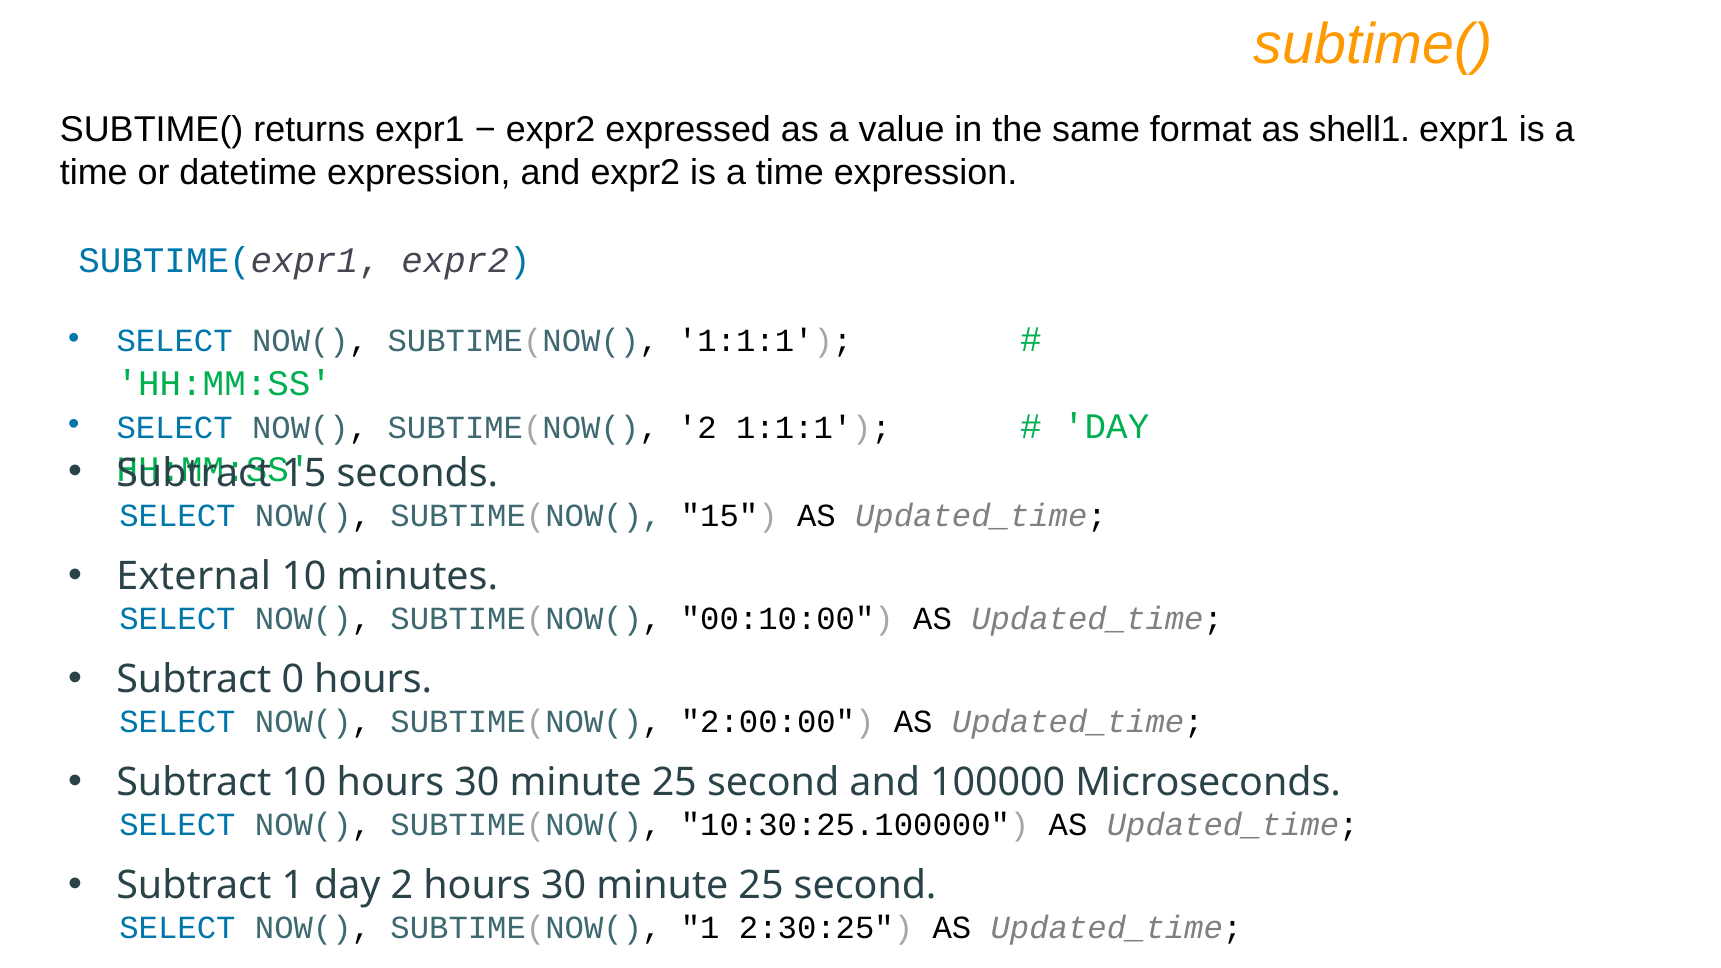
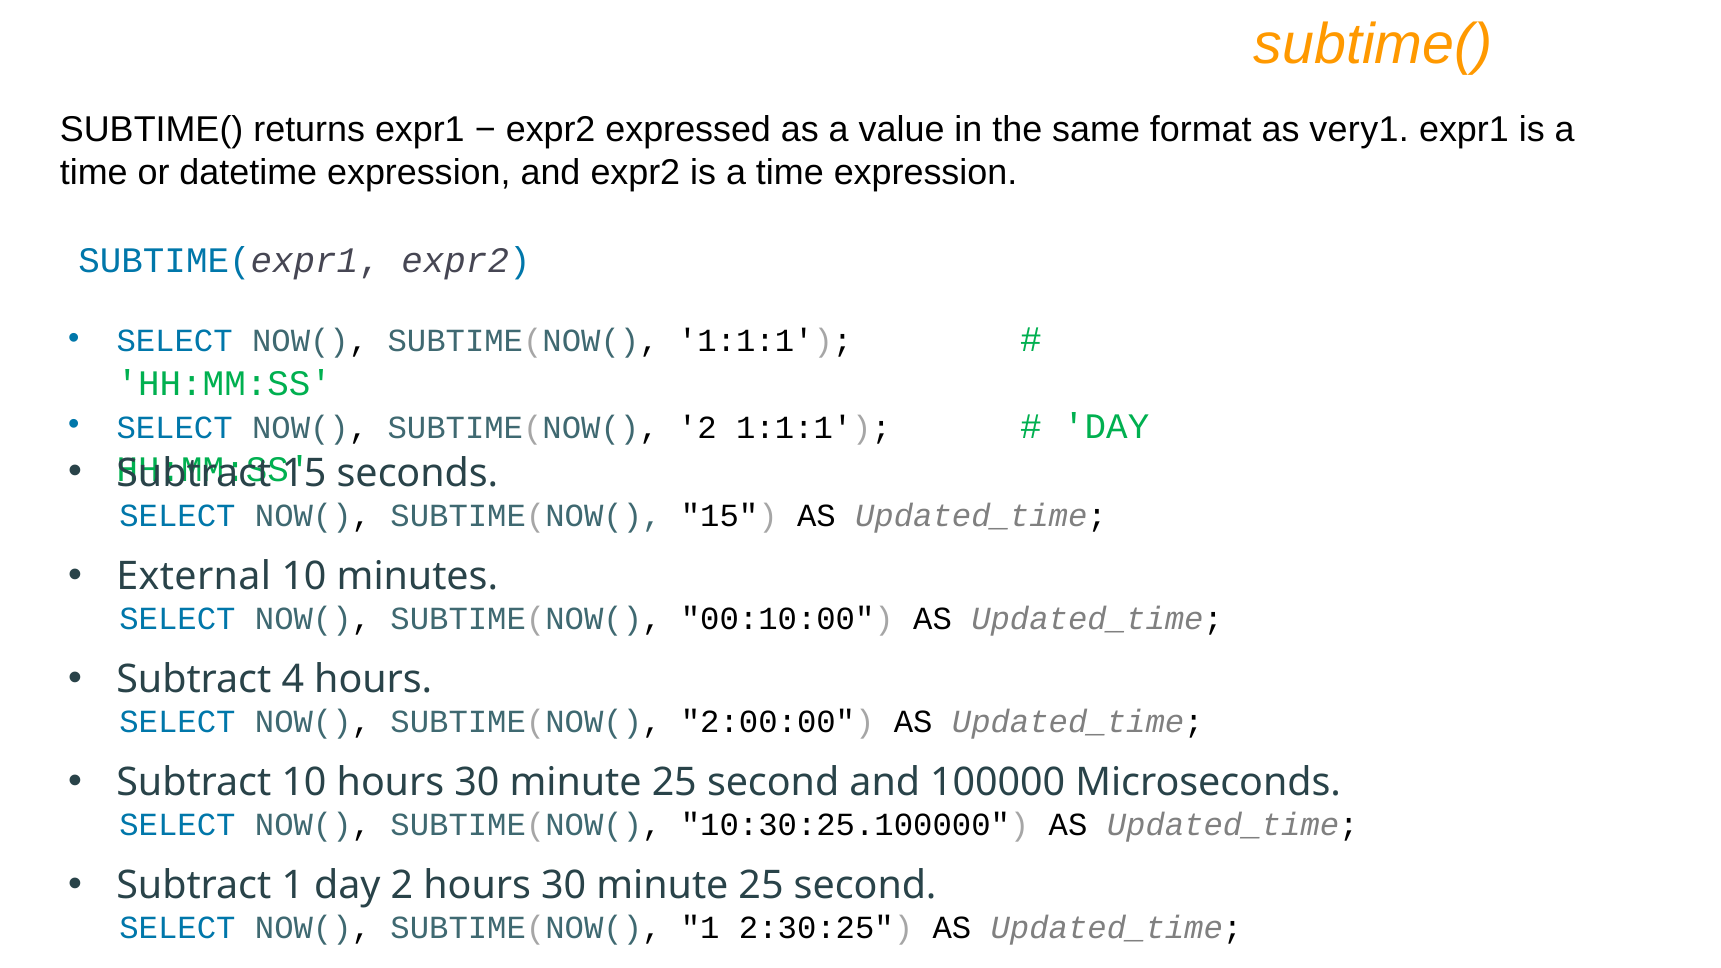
shell1: shell1 -> very1 (1359, 129)
0: 0 -> 4 (293, 679)
